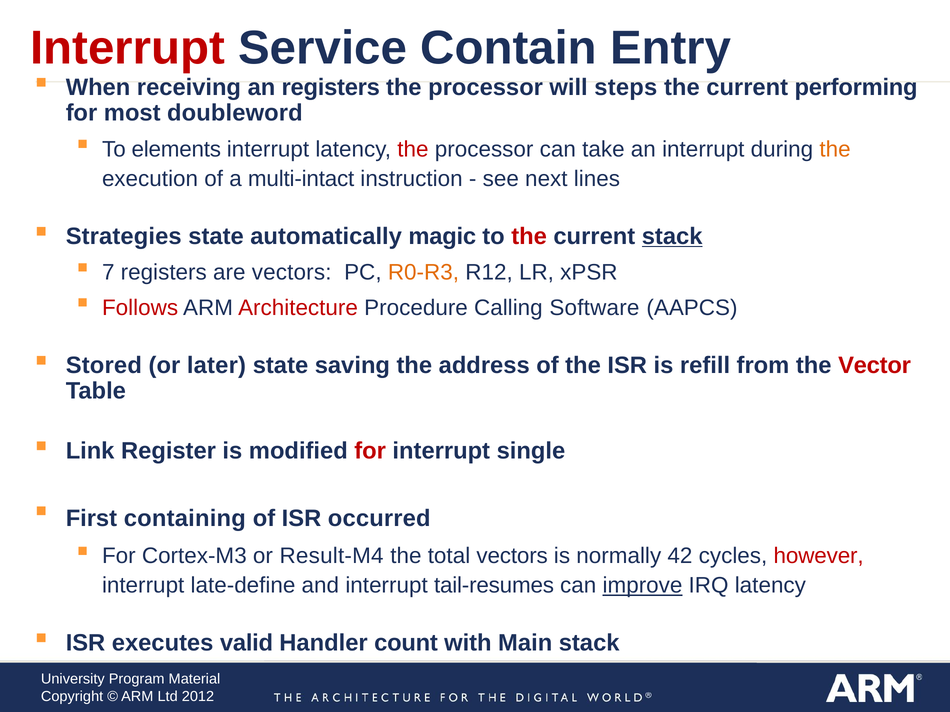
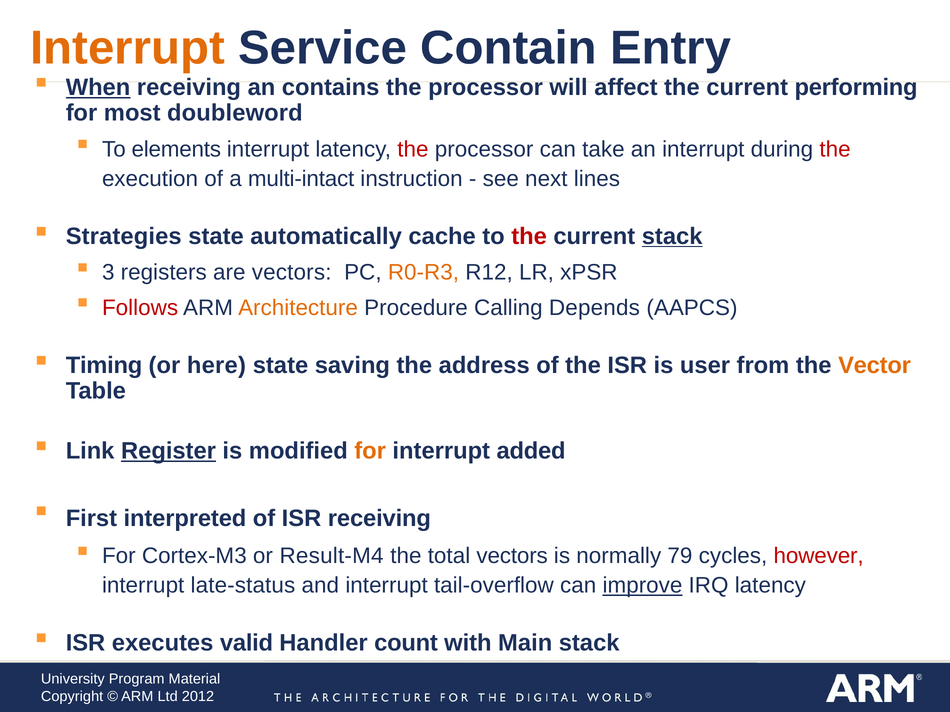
Interrupt colour: red -> orange (128, 48)
When underline: none -> present (98, 87)
an registers: registers -> contains (331, 87)
steps: steps -> affect (626, 87)
the colour: orange -> red (835, 149)
magic: magic -> cache (442, 236)
7: 7 -> 3 (108, 273)
Architecture colour: red -> orange (298, 308)
Software: Software -> Depends (594, 308)
Stored: Stored -> Timing (104, 365)
later: later -> here (216, 365)
refill: refill -> user (705, 365)
Vector colour: red -> orange (875, 365)
Register underline: none -> present (169, 451)
for colour: red -> orange (370, 451)
single: single -> added (531, 451)
containing: containing -> interpreted (185, 519)
ISR occurred: occurred -> receiving (379, 519)
42: 42 -> 79 (680, 556)
late-define: late-define -> late-status (243, 586)
tail-resumes: tail-resumes -> tail-overflow (494, 586)
